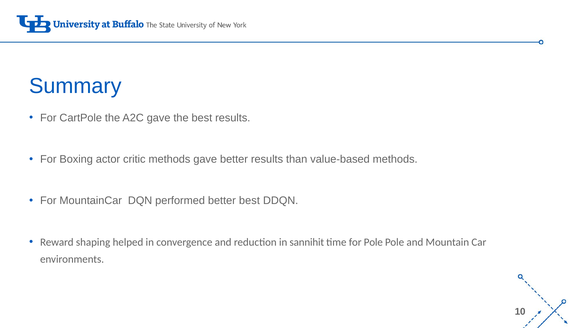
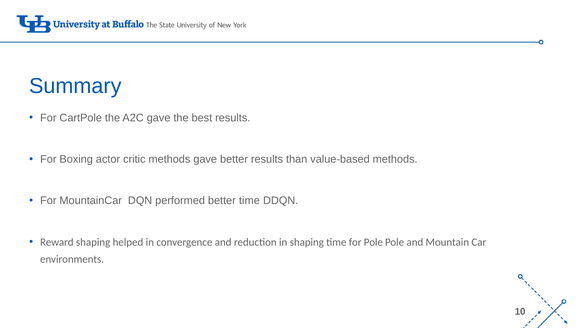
better best: best -> time (249, 200)
in sannihit: sannihit -> shaping (307, 242)
